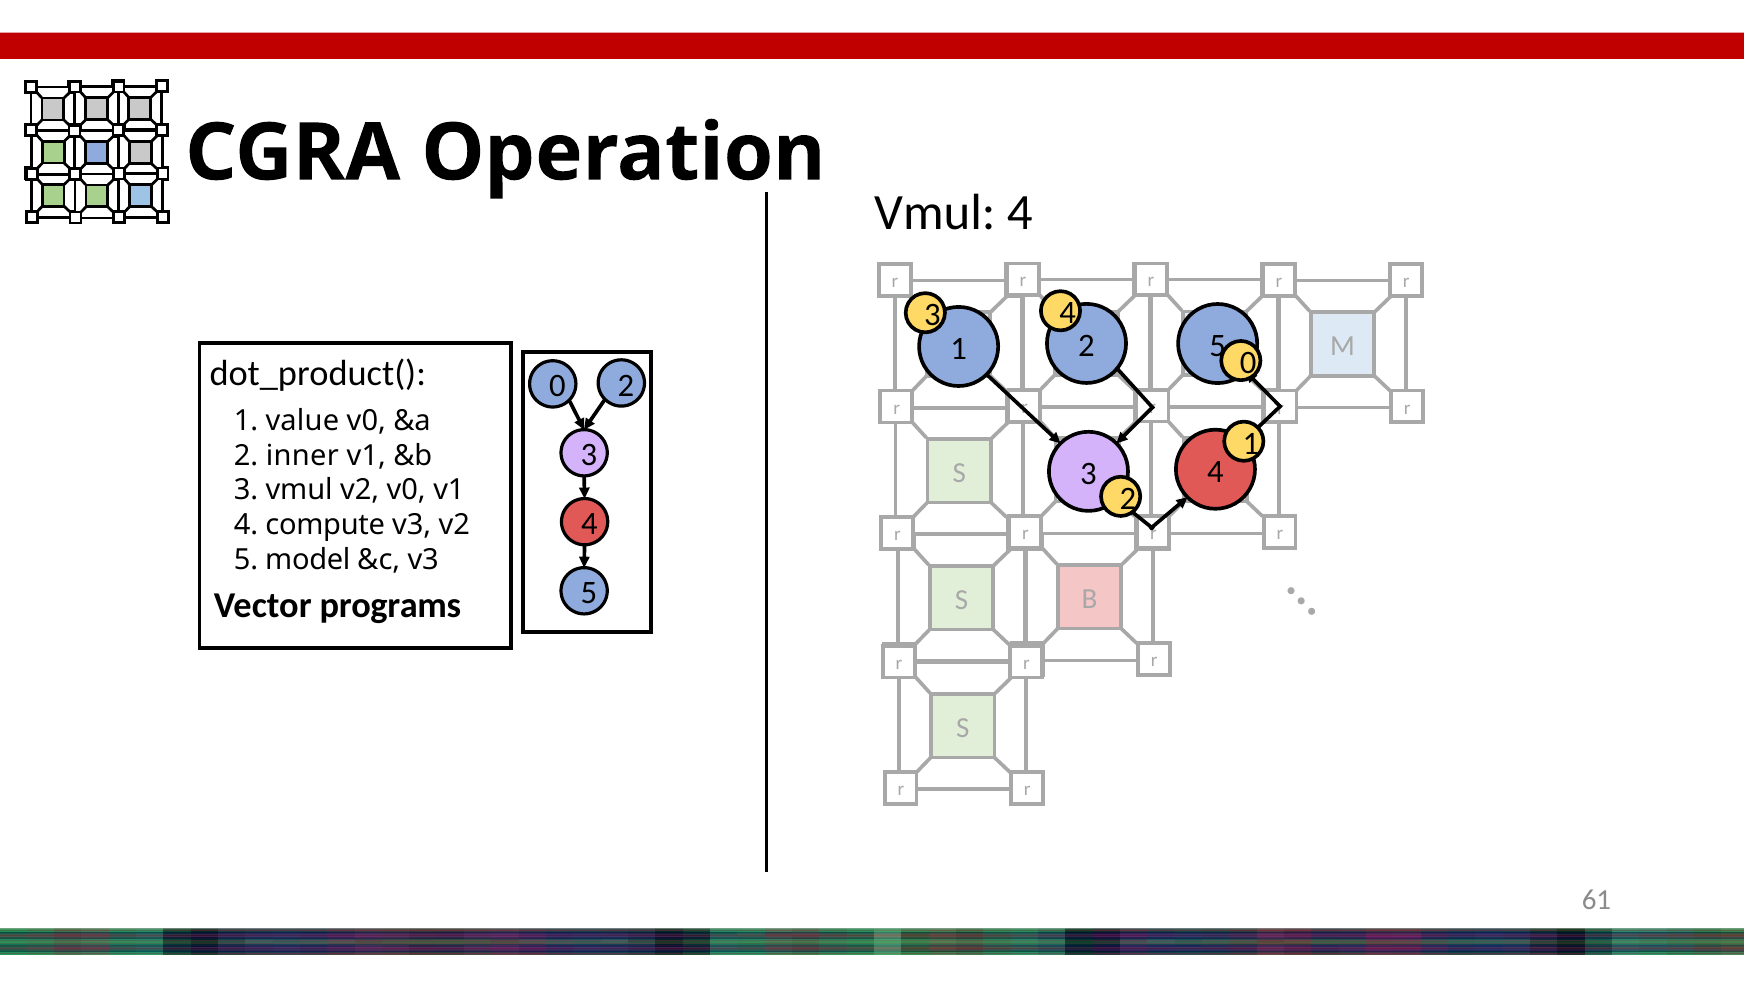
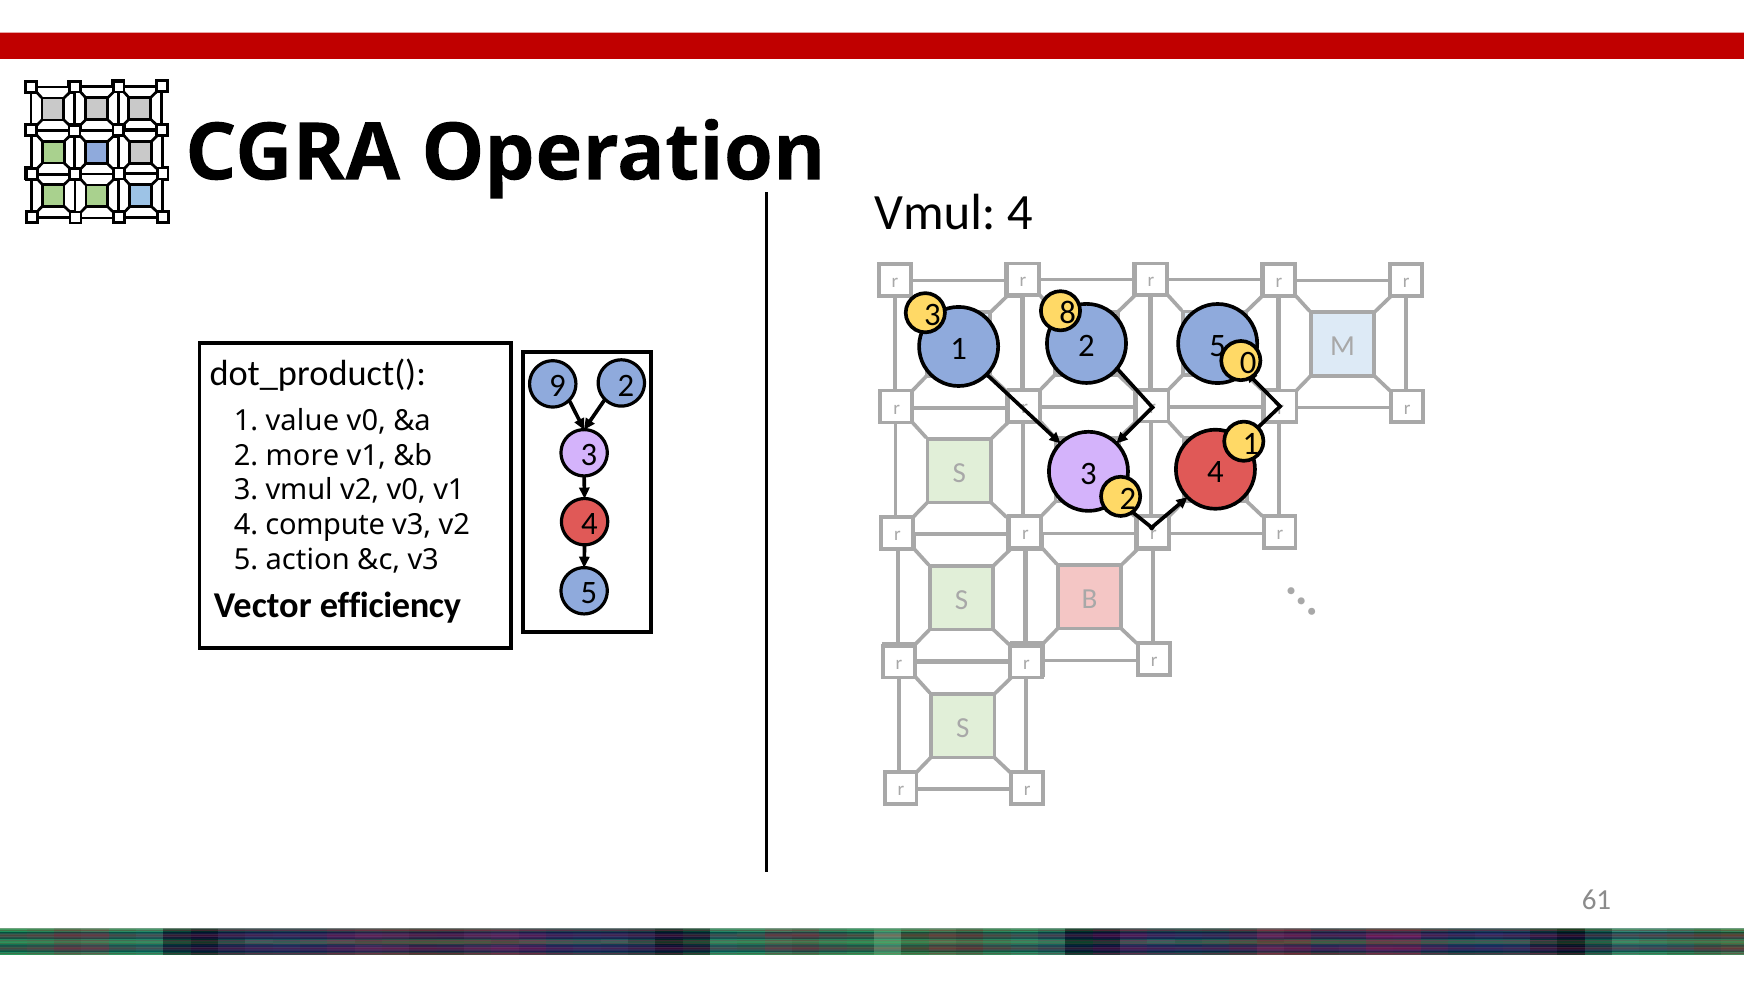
4: 4 -> 8 (1068, 313)
dot_product( 0: 0 -> 9 (557, 386)
inner: inner -> more (302, 455)
model: model -> action (308, 560)
programs: programs -> efficiency (390, 606)
